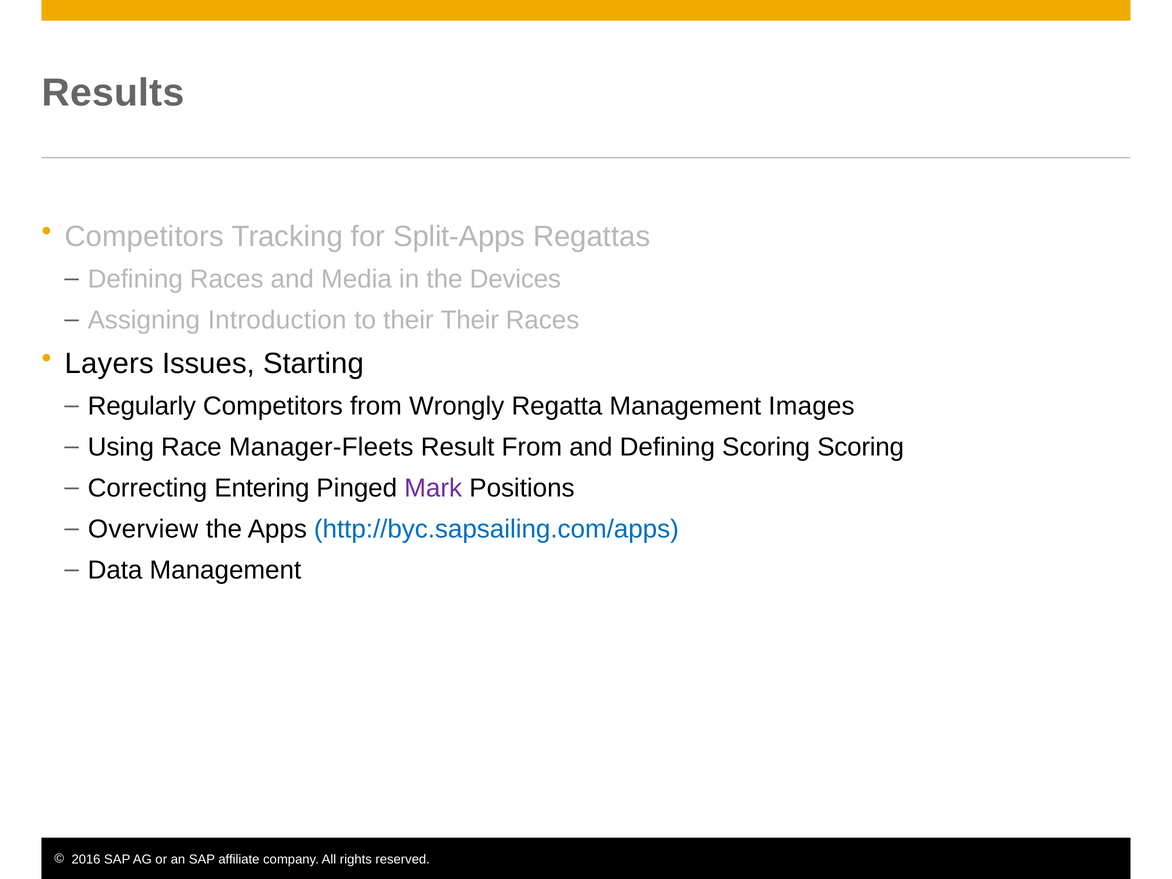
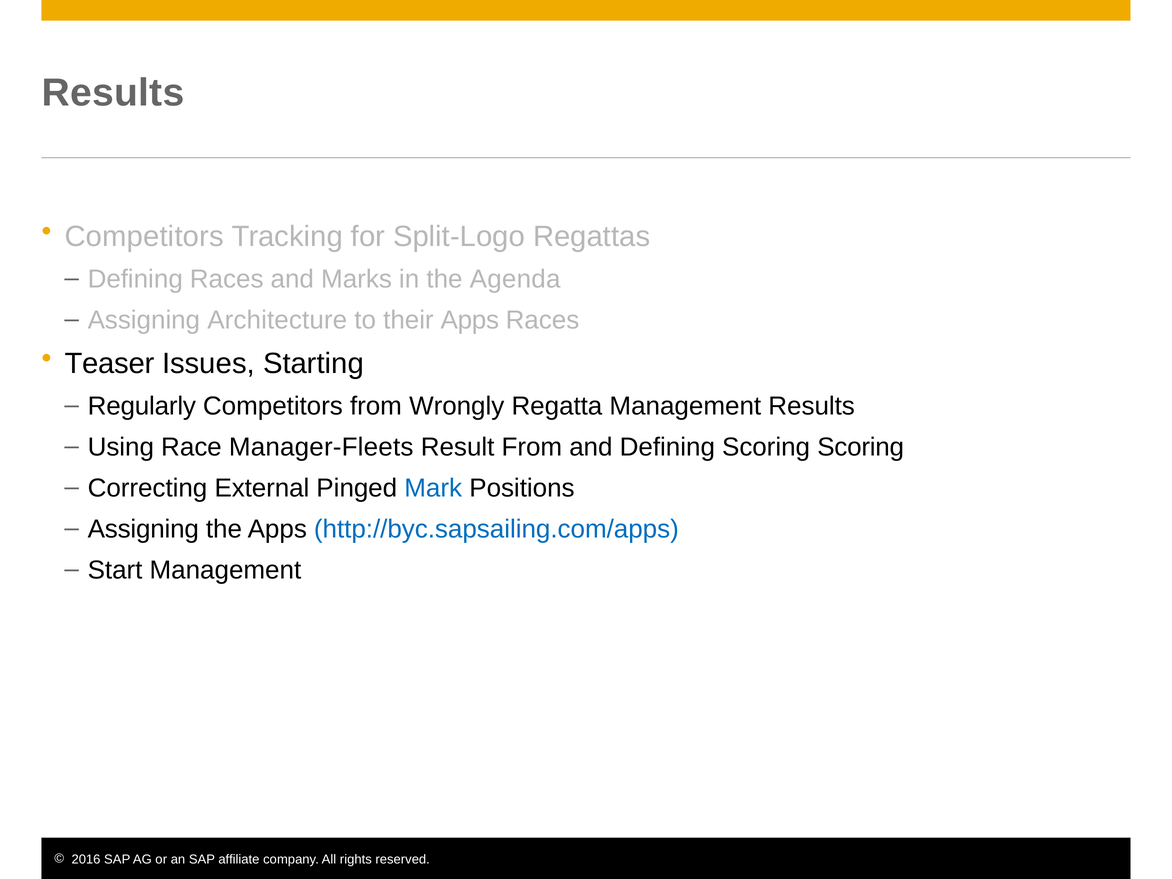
Split-Apps: Split-Apps -> Split-Logo (459, 236)
Media: Media -> Marks (357, 279)
Devices: Devices -> Agenda (515, 279)
Introduction: Introduction -> Architecture (277, 320)
their Their: Their -> Apps (470, 320)
Layers: Layers -> Teaser (110, 363)
Management Images: Images -> Results (812, 406)
Entering: Entering -> External (262, 488)
Mark colour: purple -> blue (433, 488)
Overview: Overview -> Assigning (143, 529)
Data: Data -> Start (115, 570)
